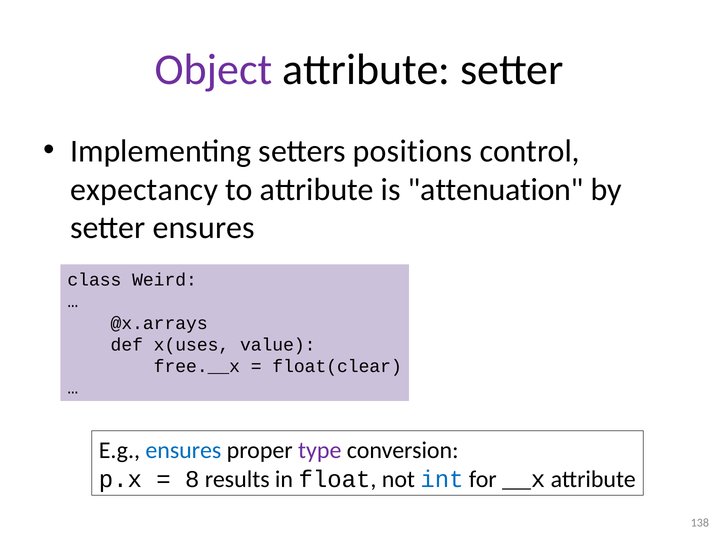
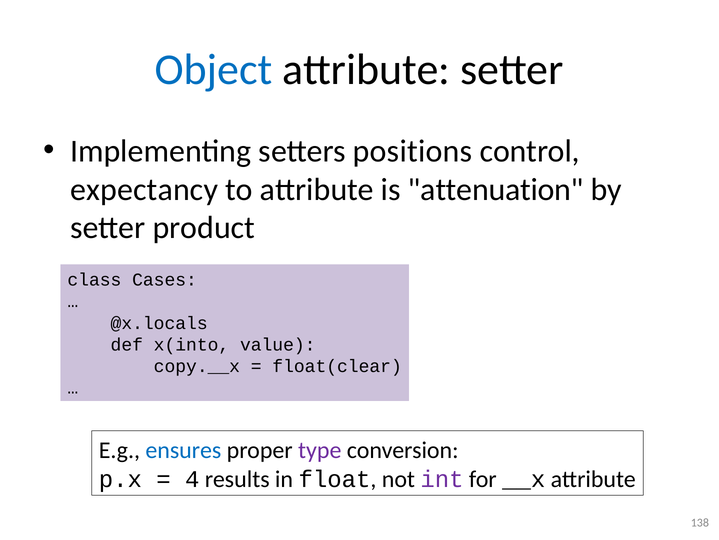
Object colour: purple -> blue (214, 70)
setter ensures: ensures -> product (204, 228)
Weird: Weird -> Cases (165, 280)
@x.arrays: @x.arrays -> @x.locals (159, 323)
x(uses: x(uses -> x(into (191, 344)
free.__x: free.__x -> copy.__x (197, 366)
8: 8 -> 4 (192, 479)
int colour: blue -> purple (442, 479)
